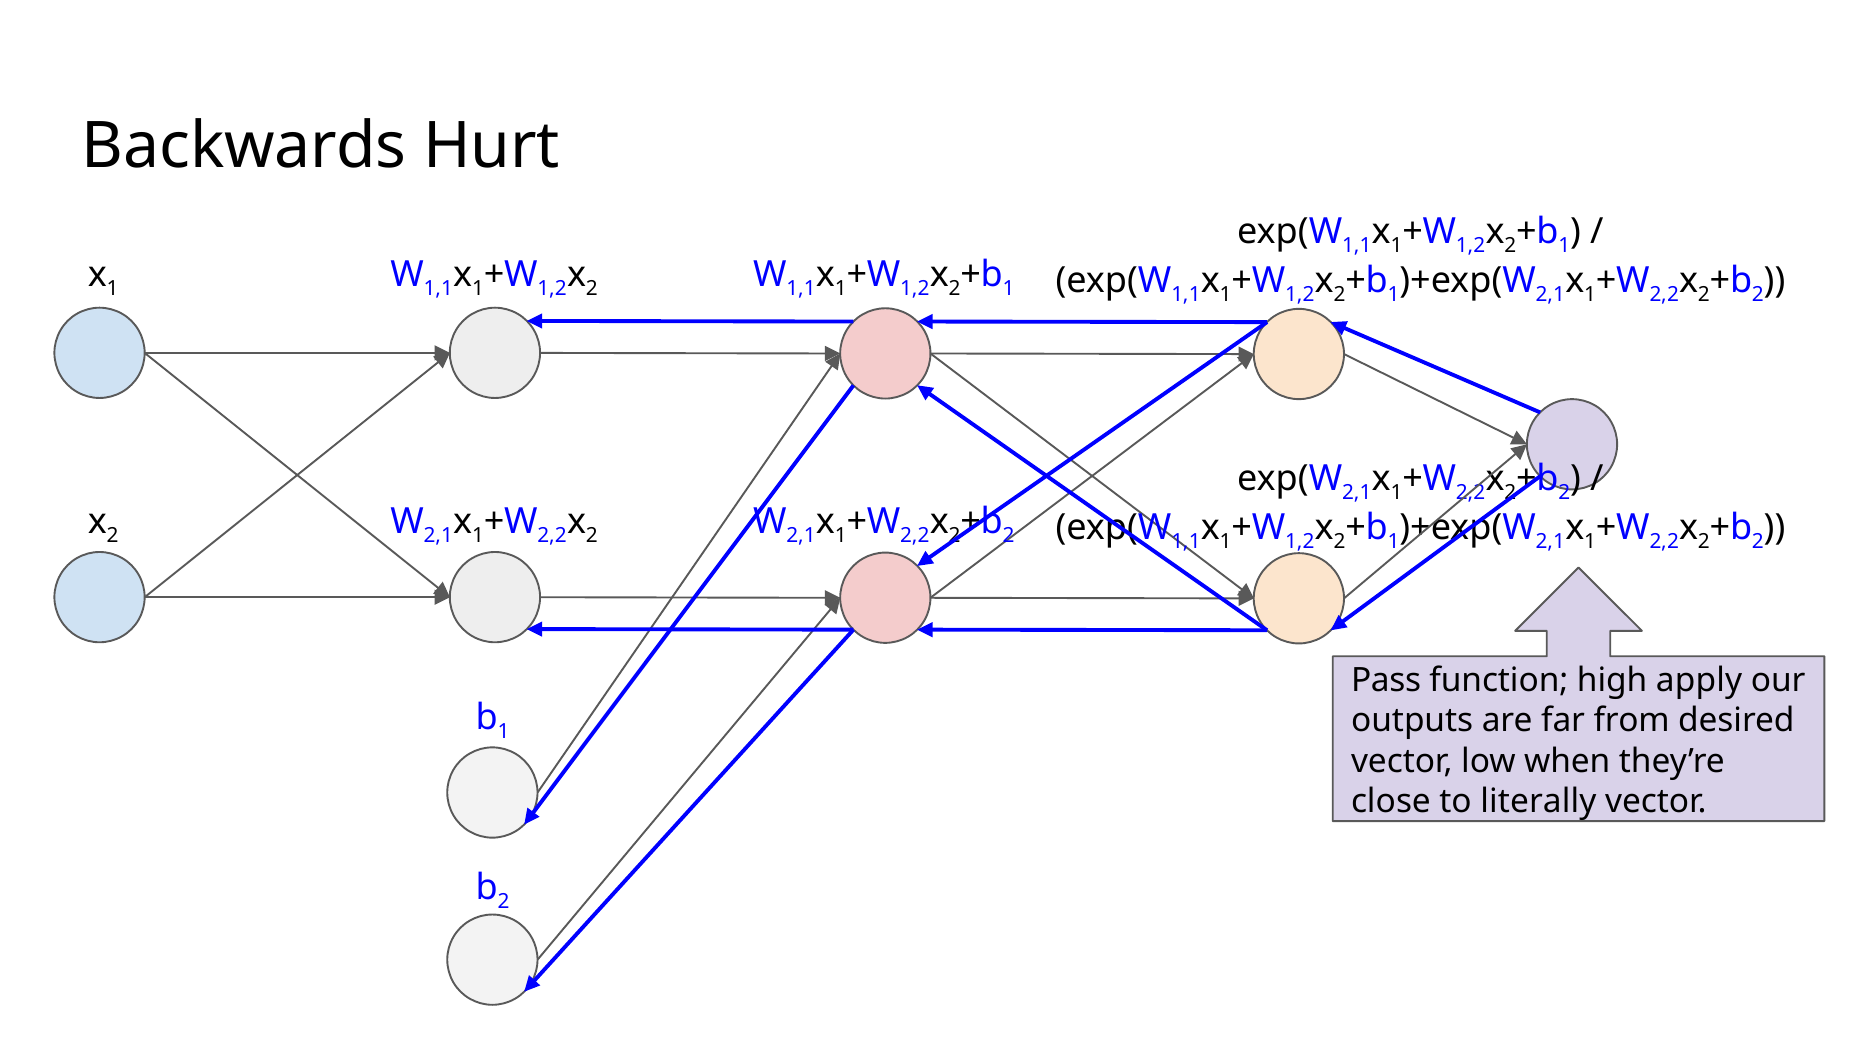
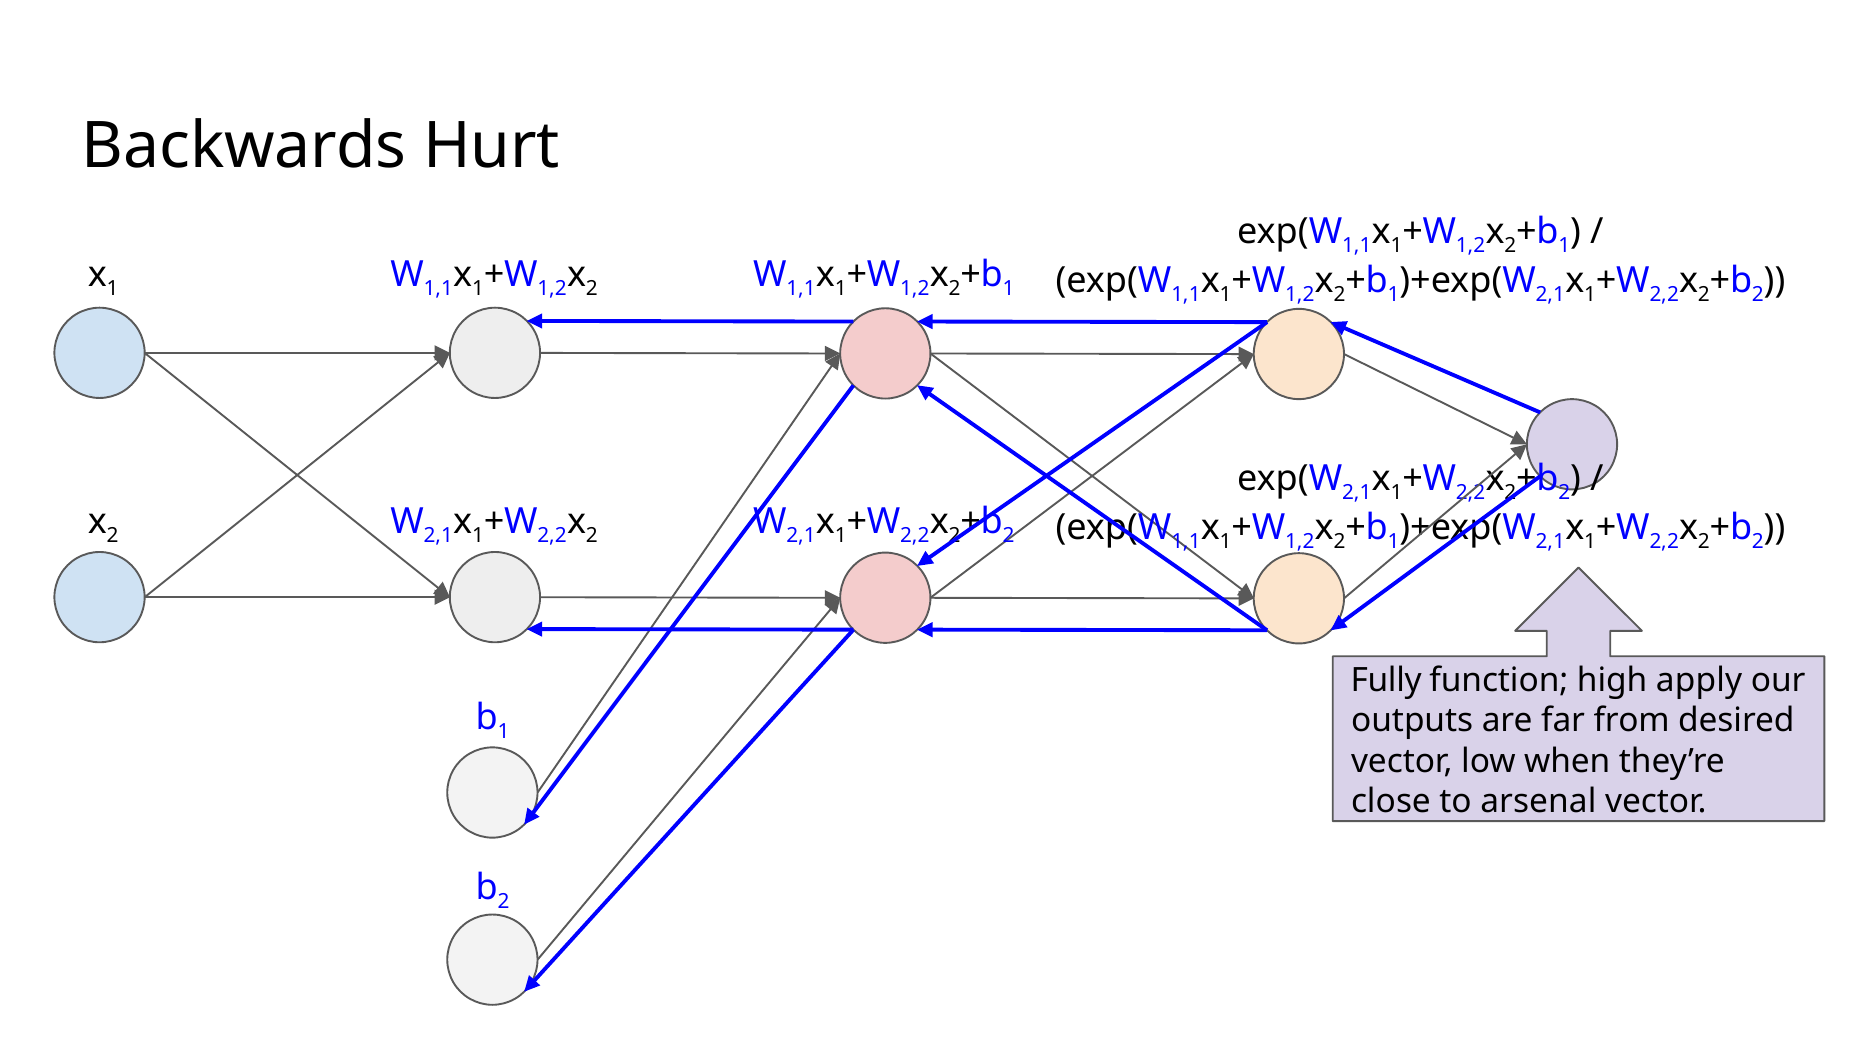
Pass: Pass -> Fully (1386, 681)
literally: literally -> arsenal (1538, 801)
